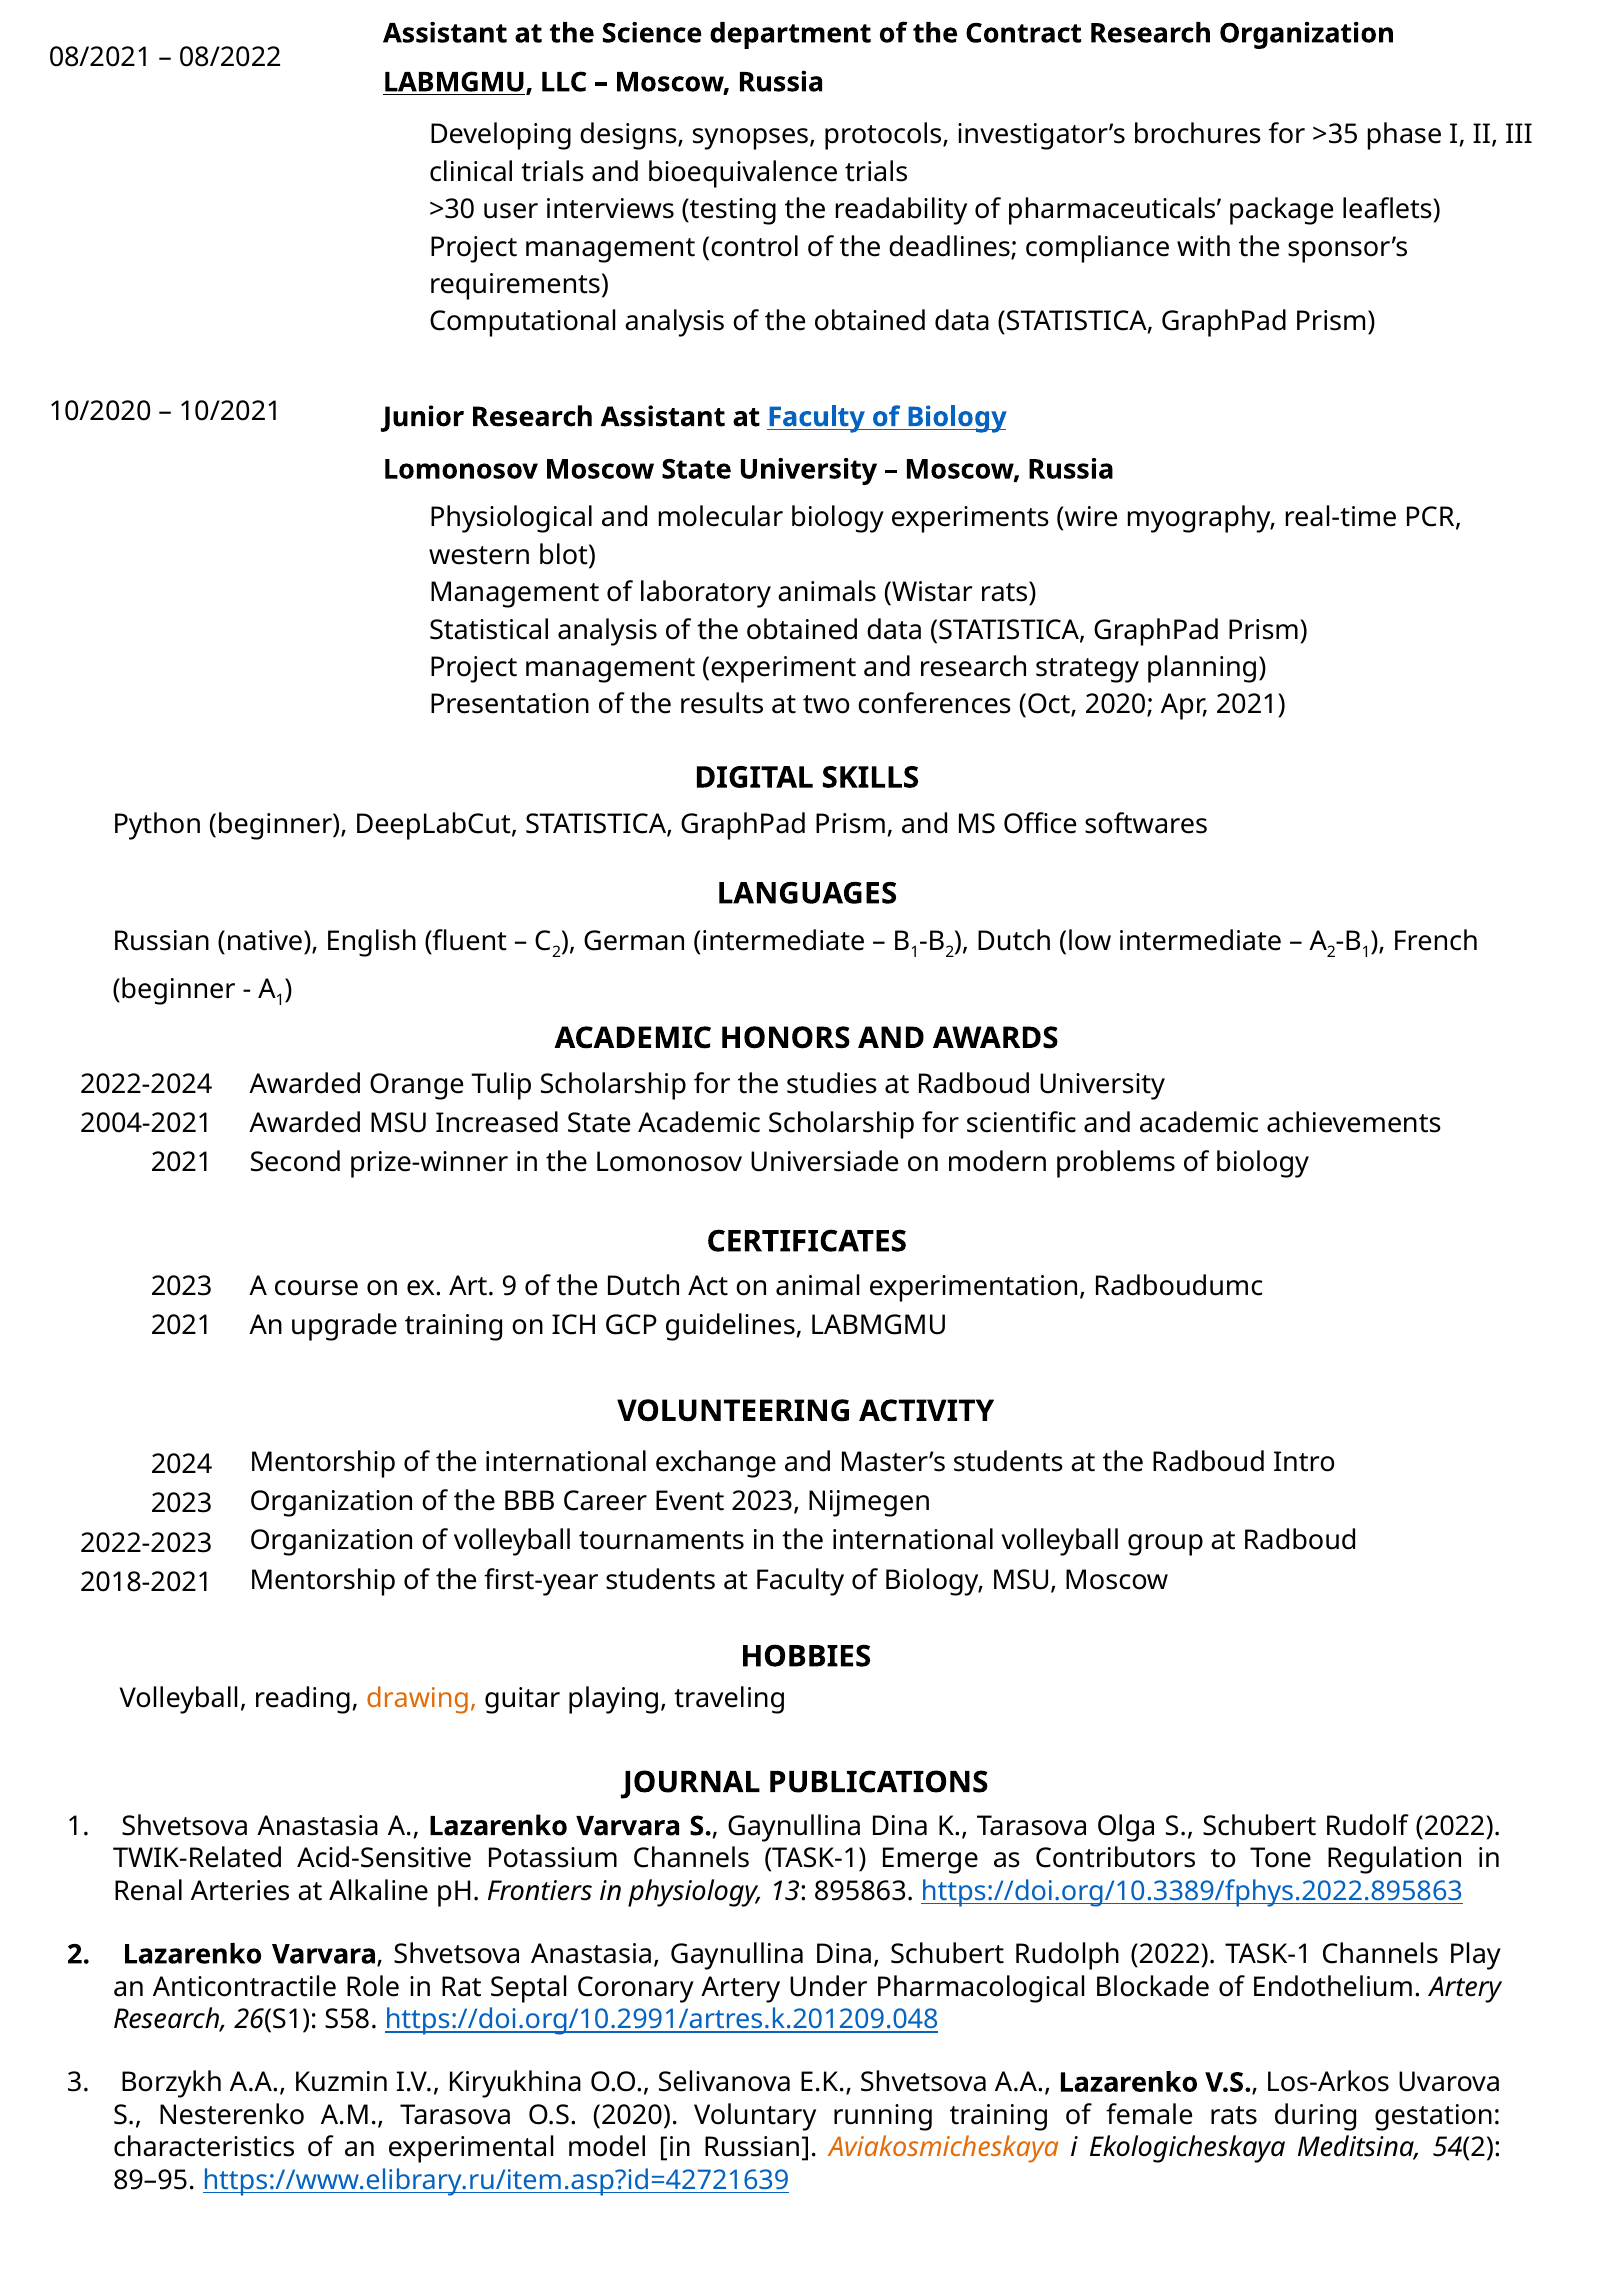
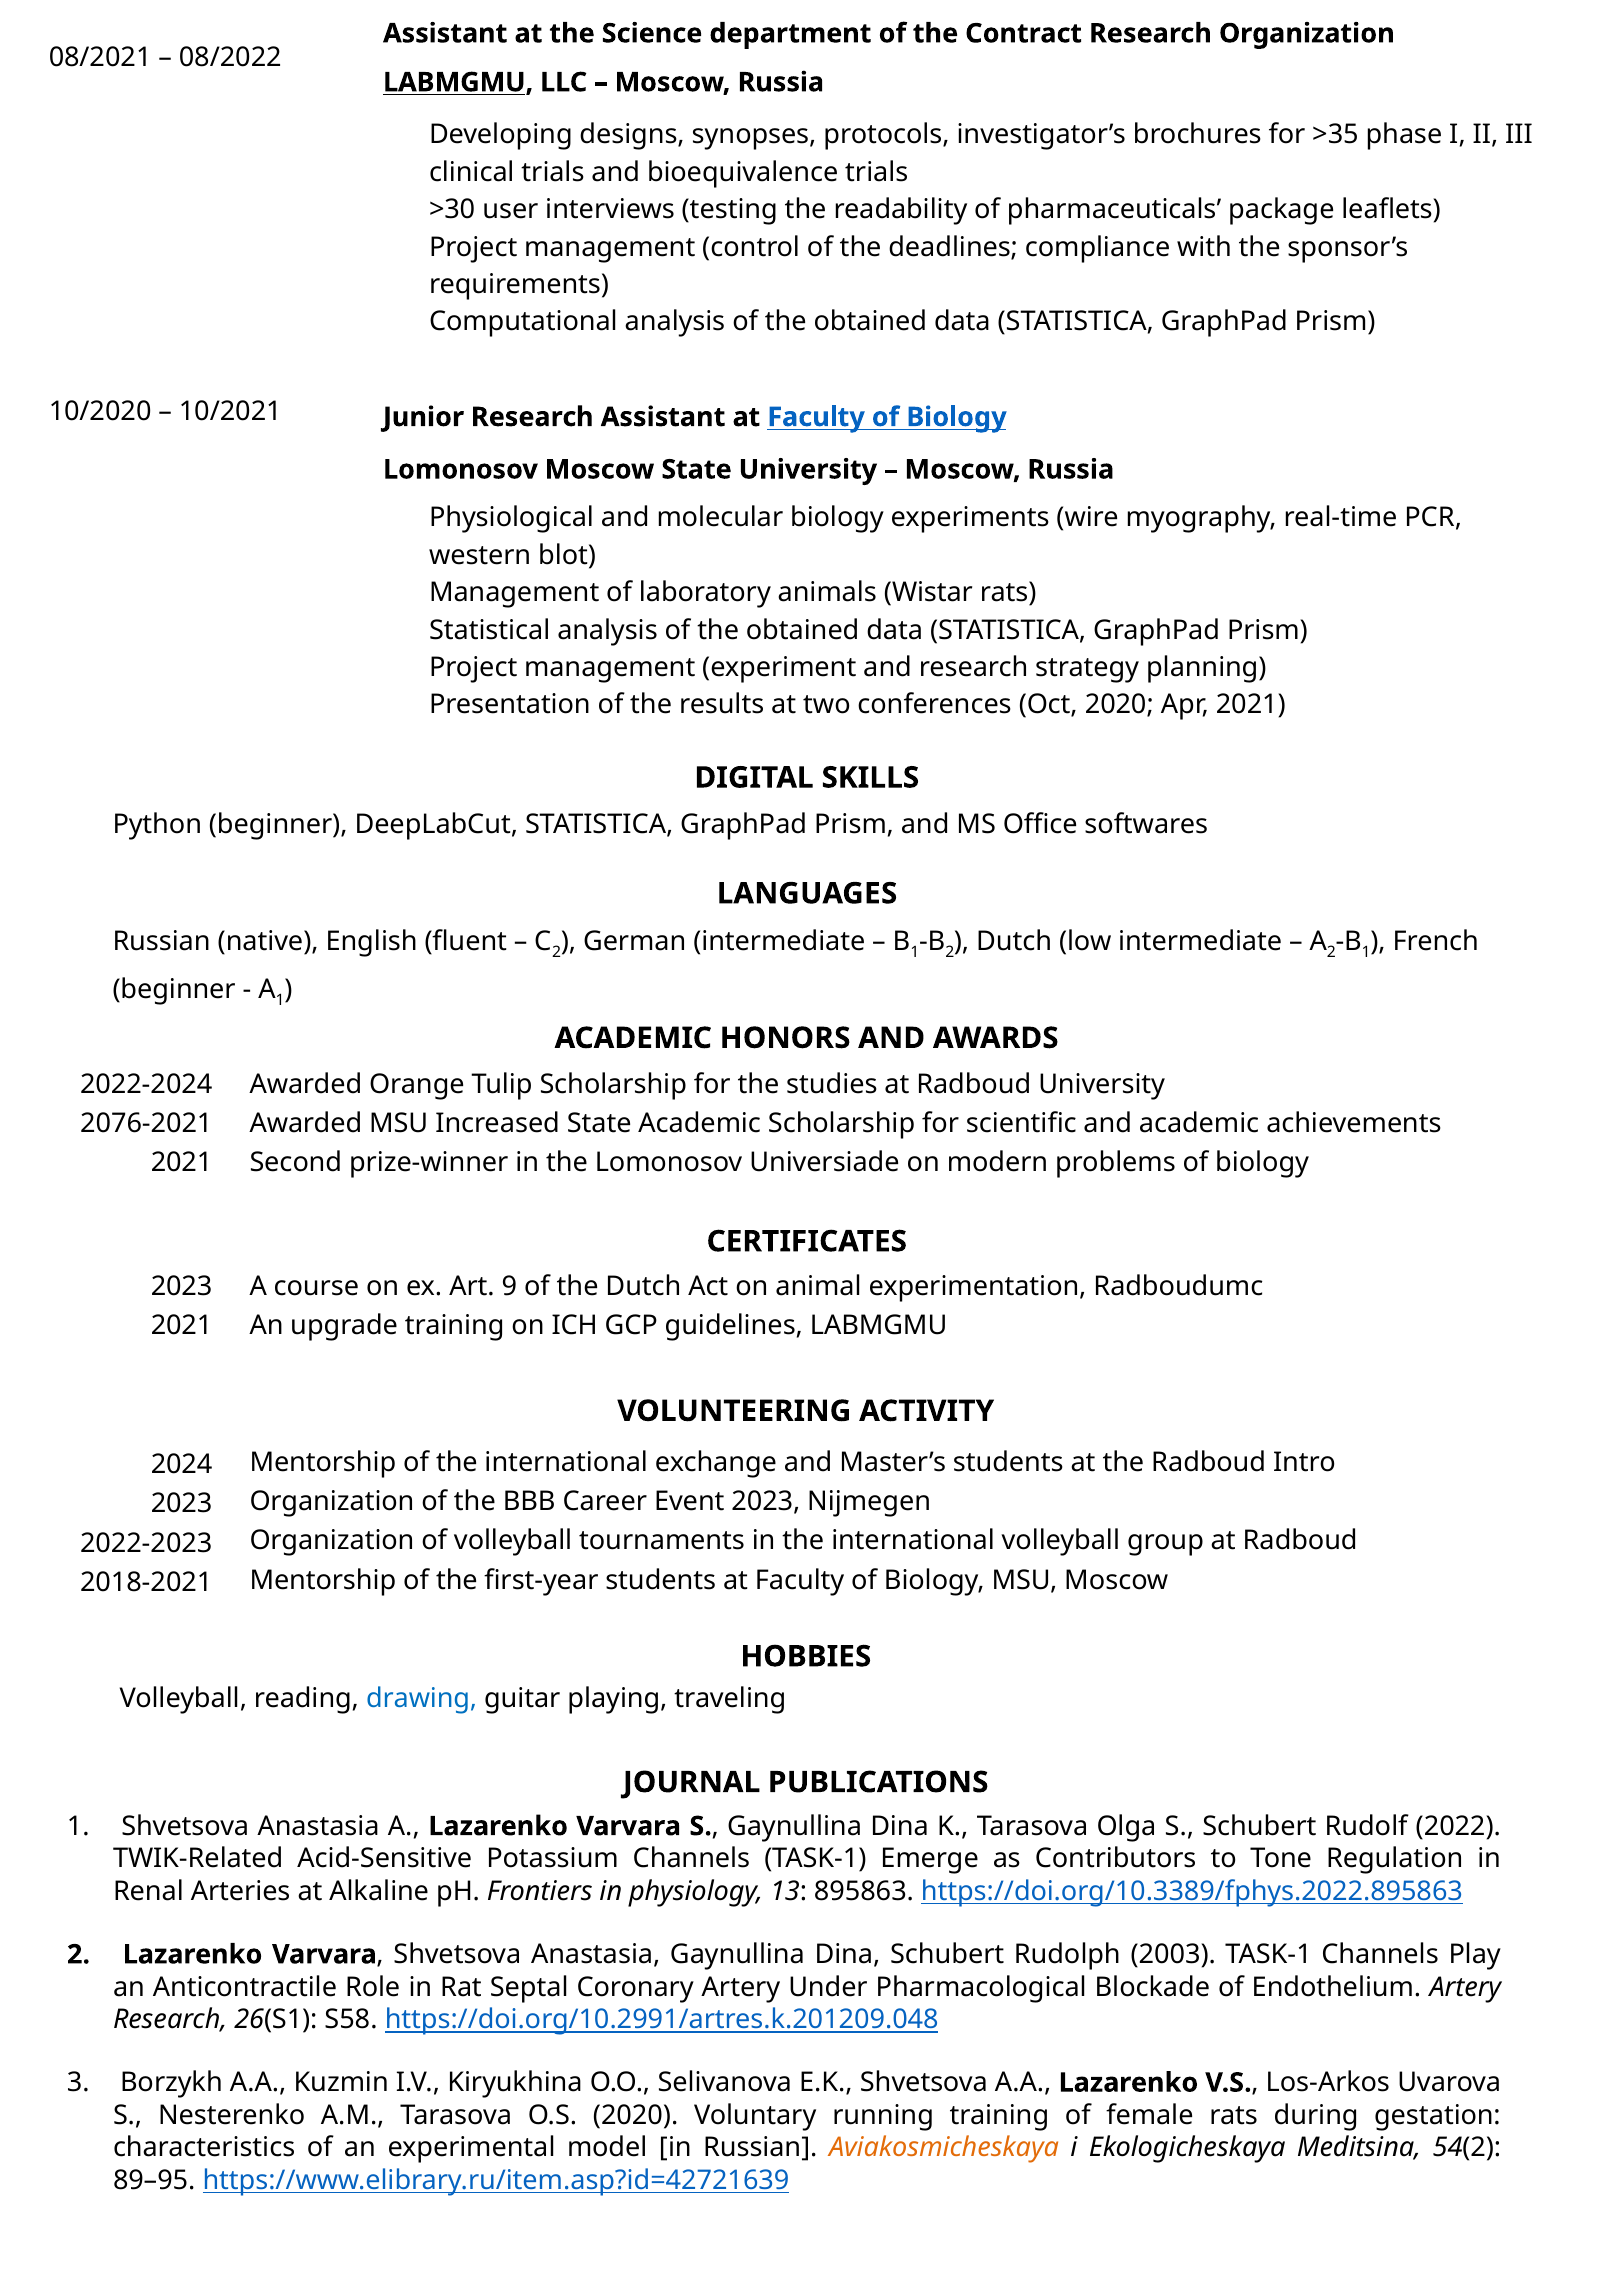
2004-2021: 2004-2021 -> 2076-2021 (146, 1124)
drawing colour: orange -> blue (422, 1698)
Rudolph 2022: 2022 -> 2003 (1173, 1954)
